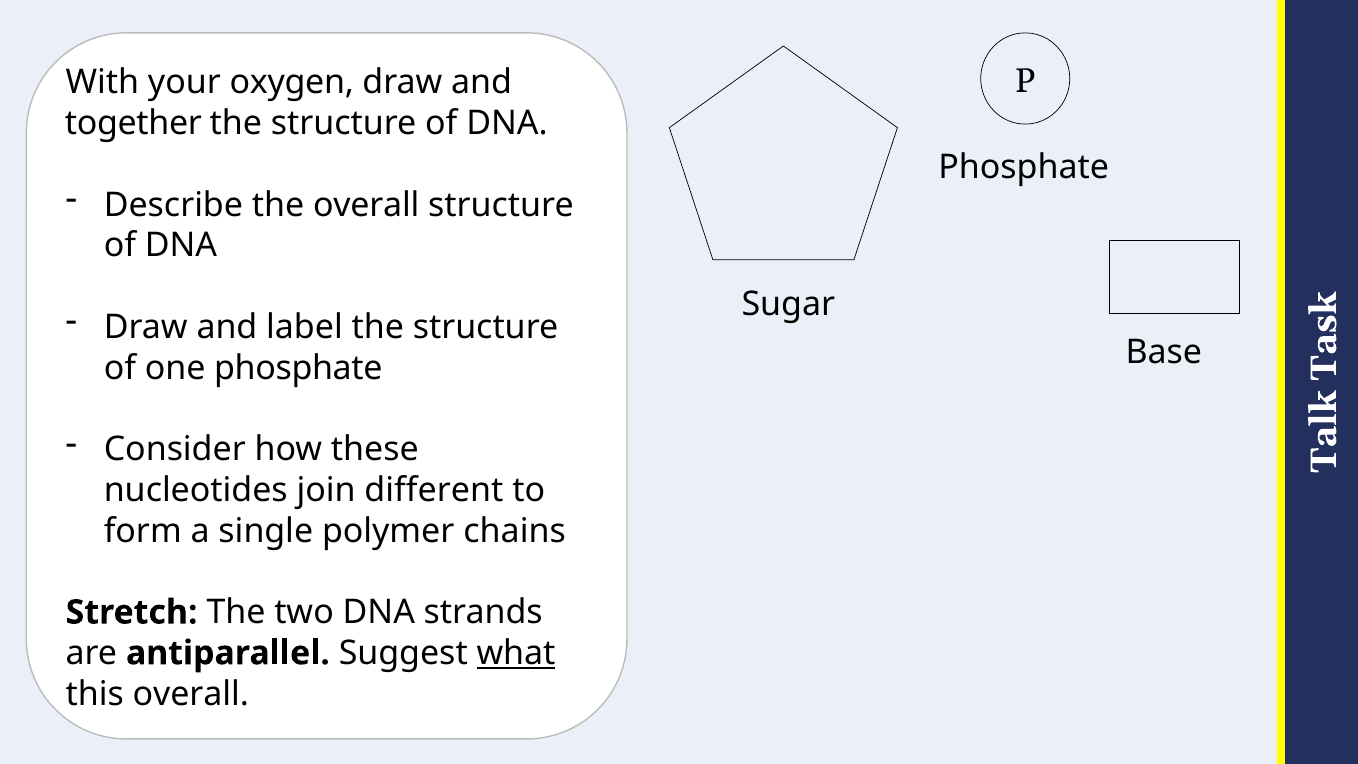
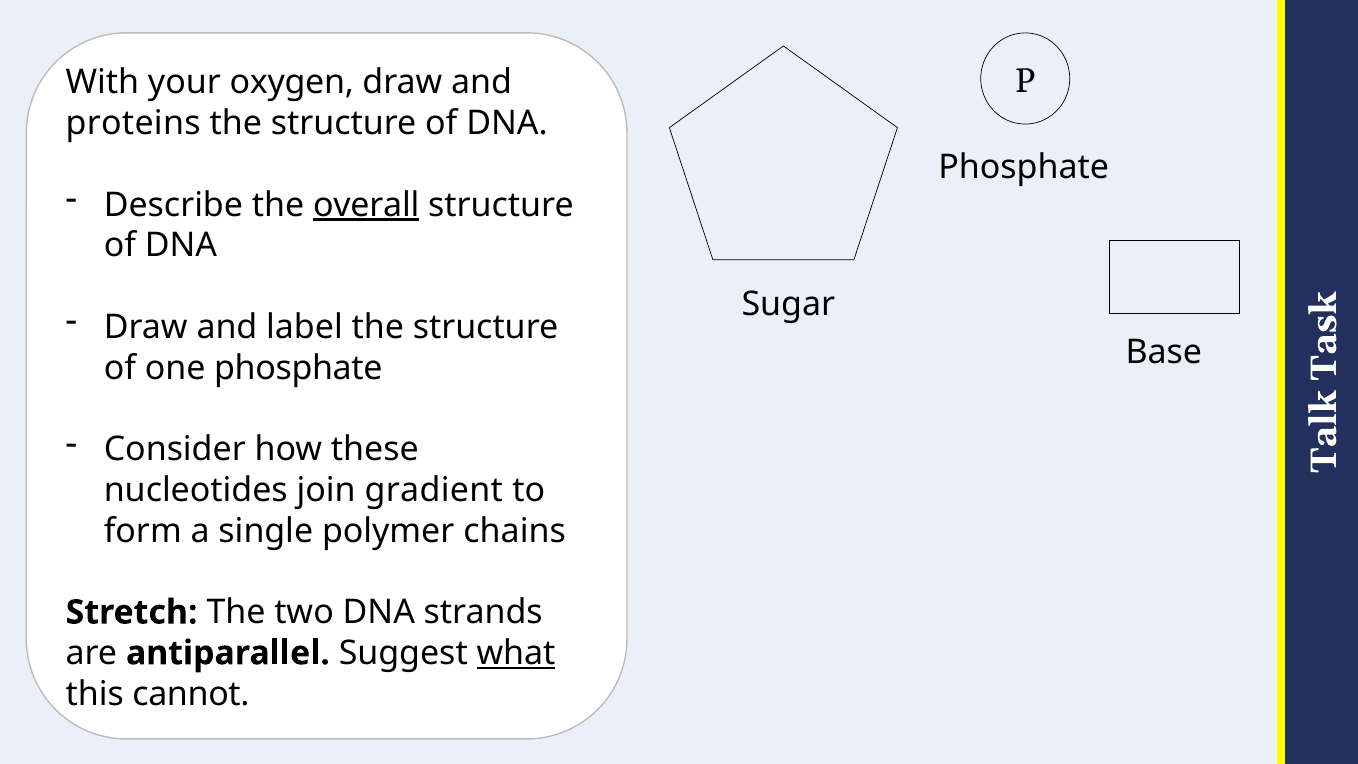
together: together -> proteins (133, 123)
overall underline: none -> present (366, 205)
different: different -> gradient (434, 490)
this overall: overall -> cannot (191, 694)
